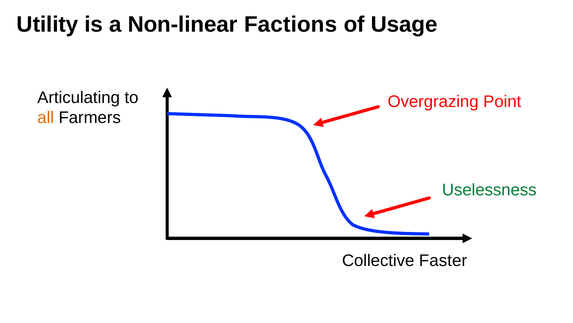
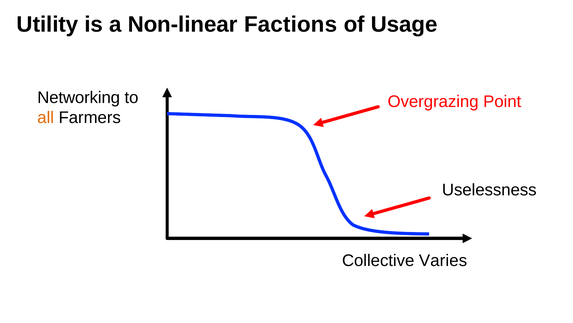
Articulating: Articulating -> Networking (79, 97)
Uselessness colour: green -> black (489, 190)
Faster: Faster -> Varies (443, 260)
